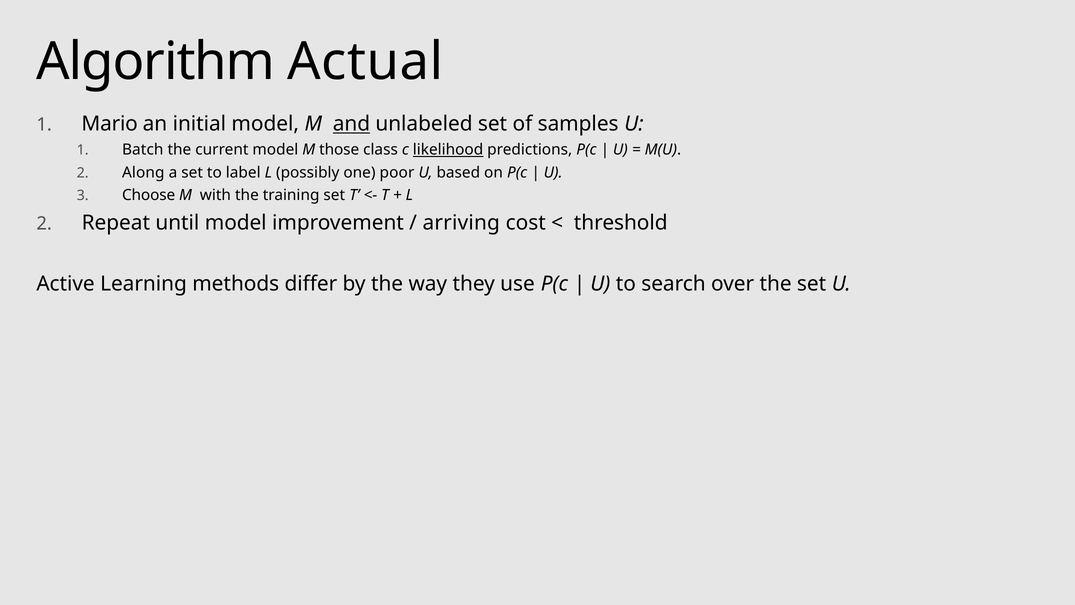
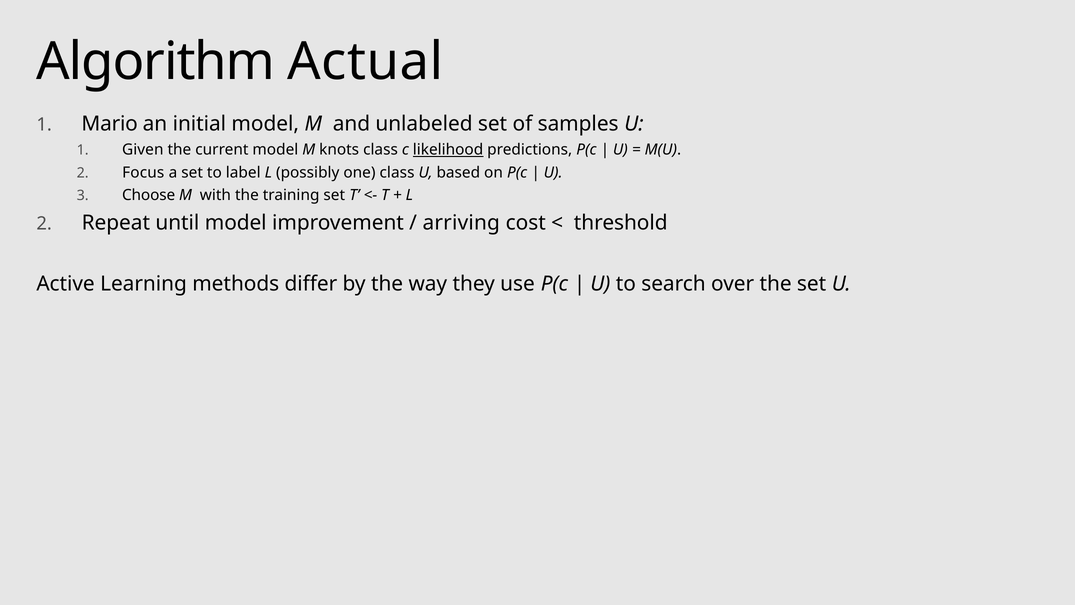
and underline: present -> none (351, 124)
Batch: Batch -> Given (143, 150)
those: those -> knots (339, 150)
Along: Along -> Focus (143, 172)
one poor: poor -> class (397, 172)
